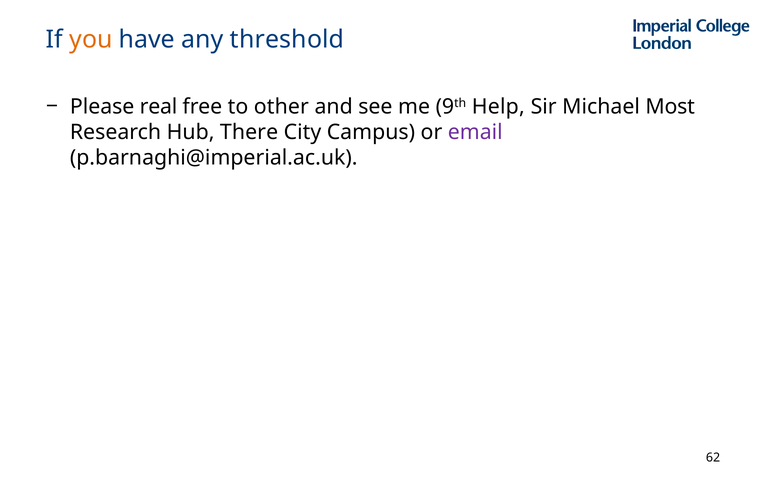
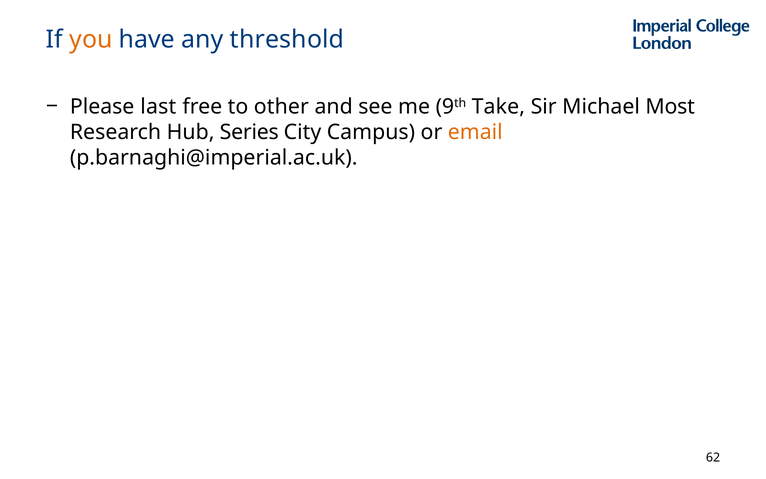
real: real -> last (158, 107)
Help: Help -> Take (498, 107)
There: There -> Series (249, 132)
email colour: purple -> orange (475, 132)
